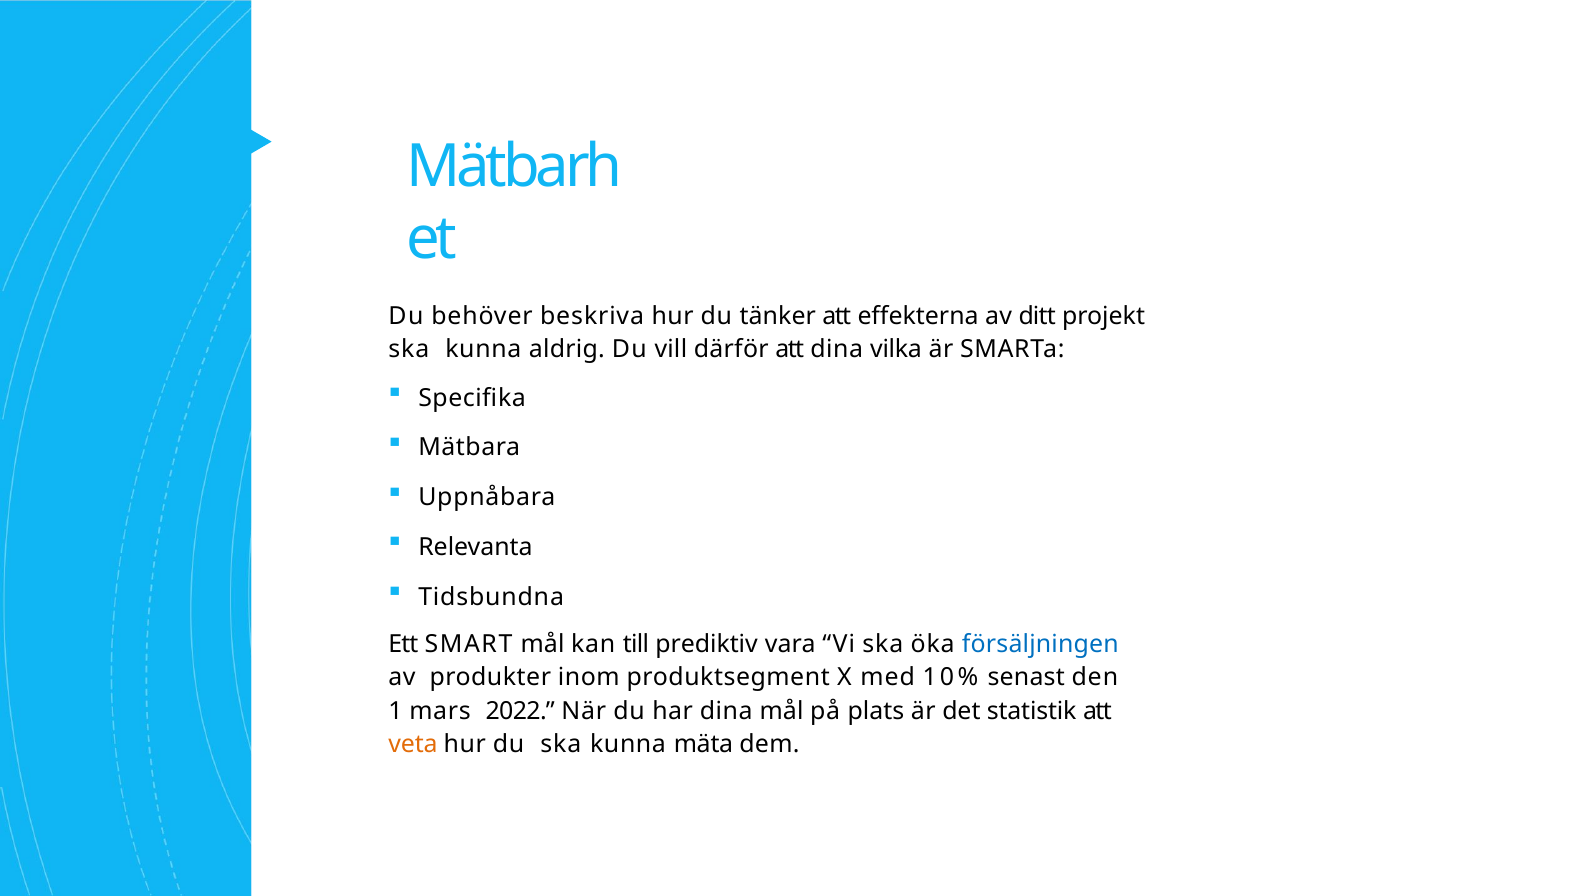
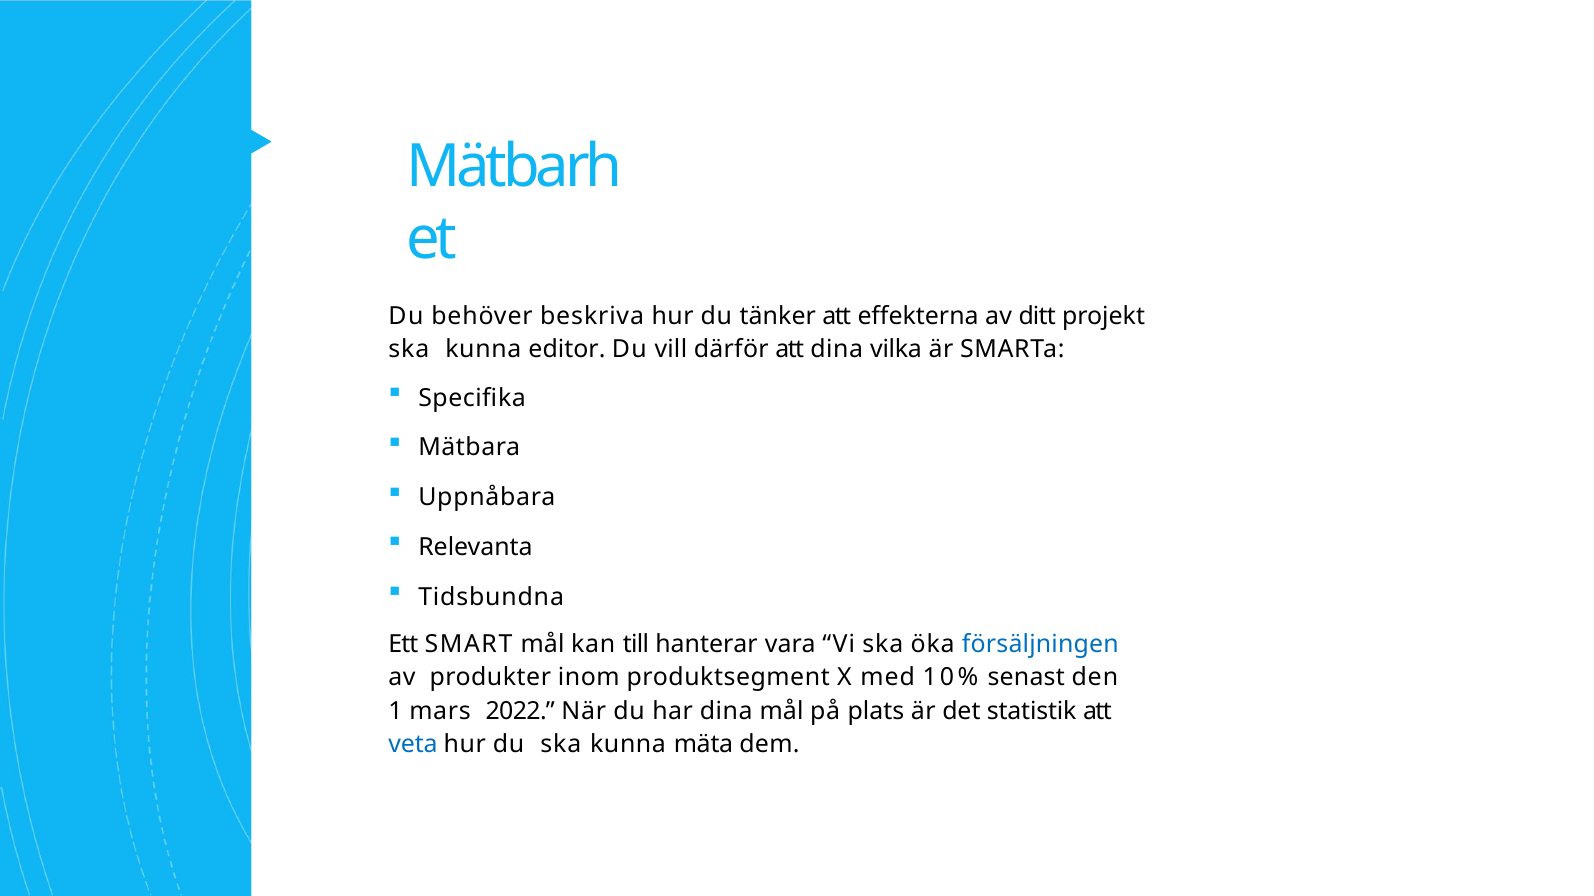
aldrig: aldrig -> editor (567, 350)
prediktiv: prediktiv -> hanterar (706, 645)
veta colour: orange -> blue (413, 745)
